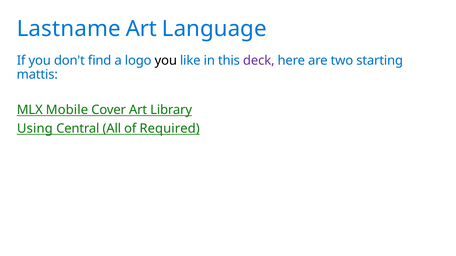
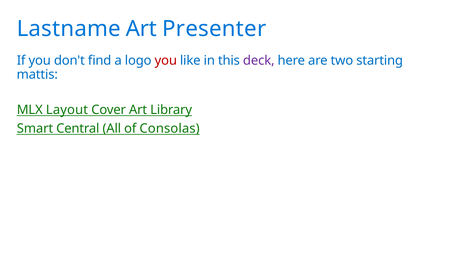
Language: Language -> Presenter (214, 29)
you colour: black -> red (166, 61)
Mobile: Mobile -> Layout (67, 110)
Using: Using -> Smart (35, 129)
Required: Required -> Consolas (170, 129)
